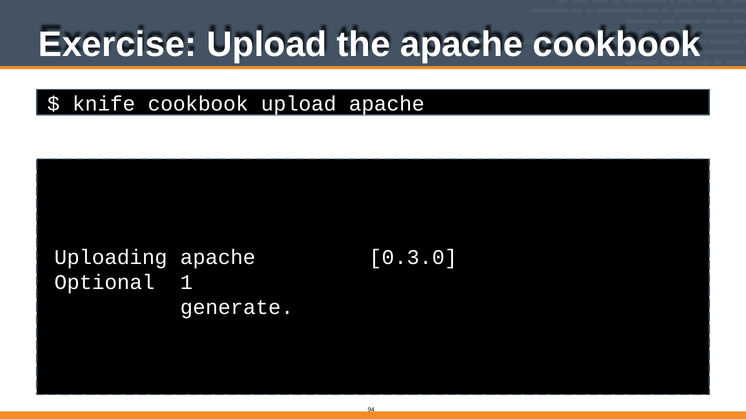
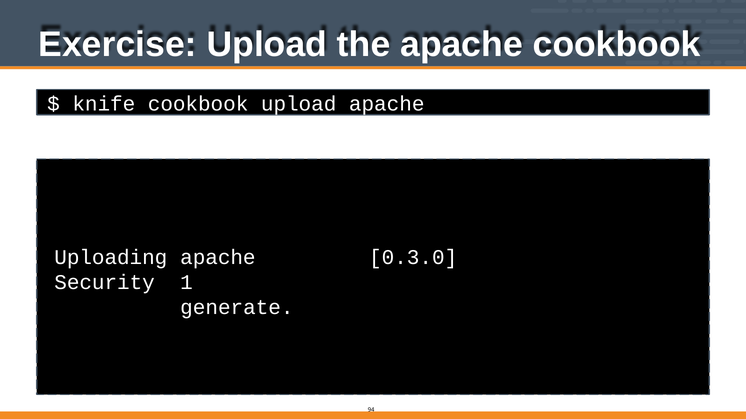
Optional: Optional -> Security (105, 283)
